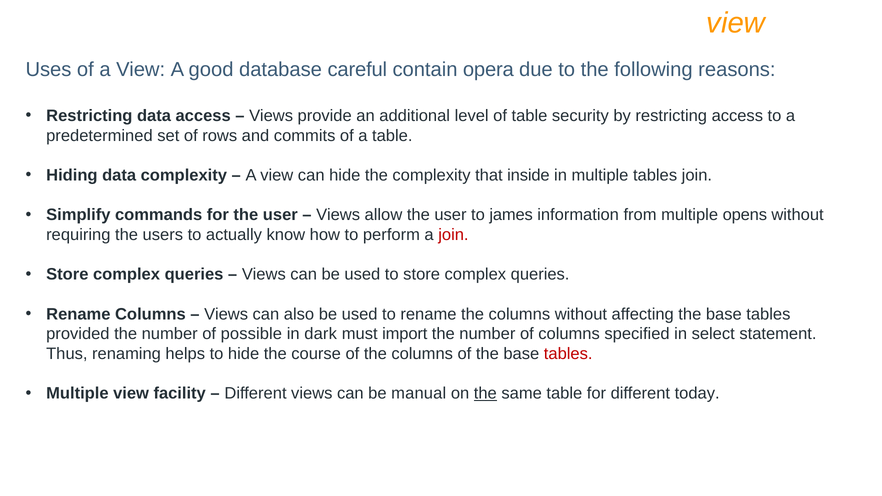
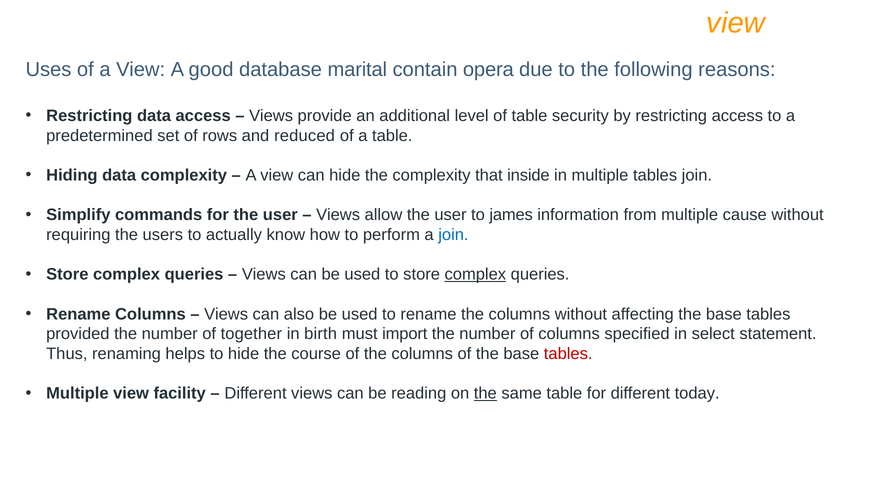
careful: careful -> marital (357, 70)
commits: commits -> reduced (305, 136)
opens: opens -> cause (745, 215)
join colour: red -> blue (453, 235)
complex underline: none -> present (475, 275)
possible: possible -> together (251, 334)
dark: dark -> birth (321, 334)
manual: manual -> reading (419, 394)
